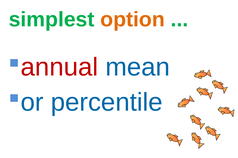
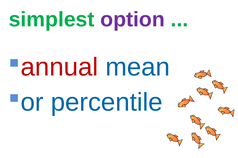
option colour: orange -> purple (133, 20)
